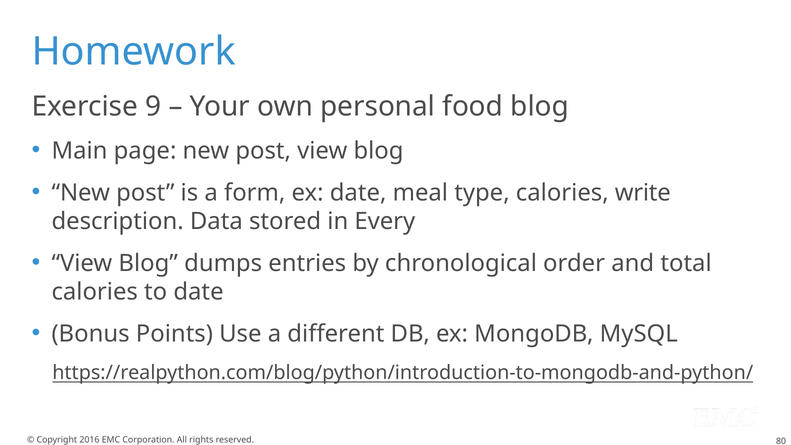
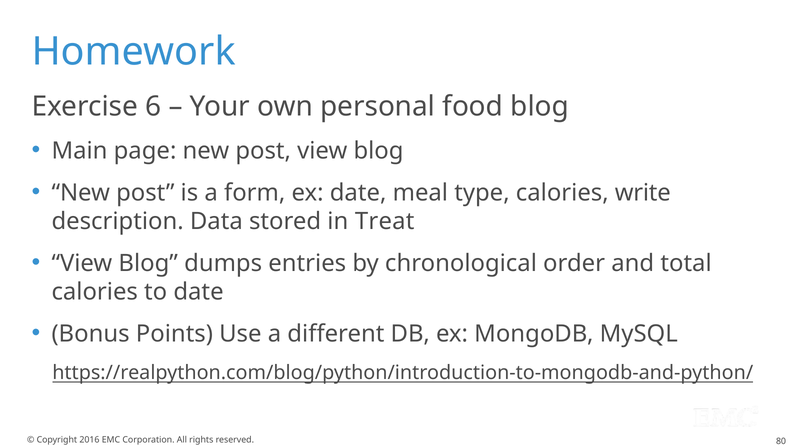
9: 9 -> 6 (153, 107)
Every: Every -> Treat (385, 221)
